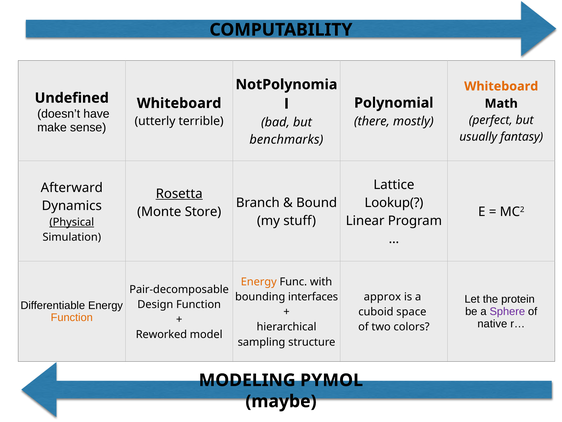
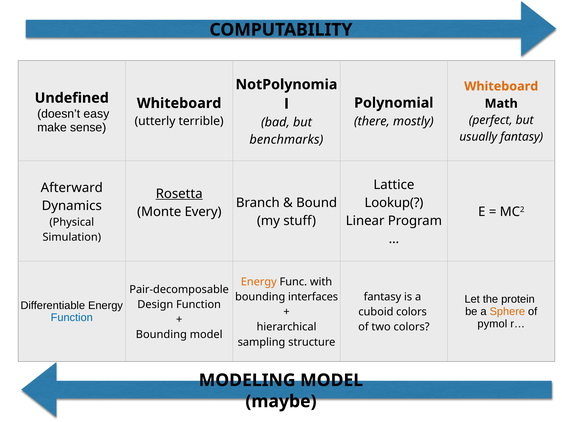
have: have -> easy (96, 114)
Store: Store -> Every (203, 211)
Physical underline: present -> none (72, 222)
approx: approx -> fantasy (382, 297)
Sphere colour: purple -> orange (507, 311)
cuboid space: space -> colors (411, 312)
Function colour: orange -> blue (72, 317)
native: native -> pymol (492, 323)
Reworked: Reworked -> Bounding (161, 334)
MODELING PYMOL: PYMOL -> MODEL (332, 380)
